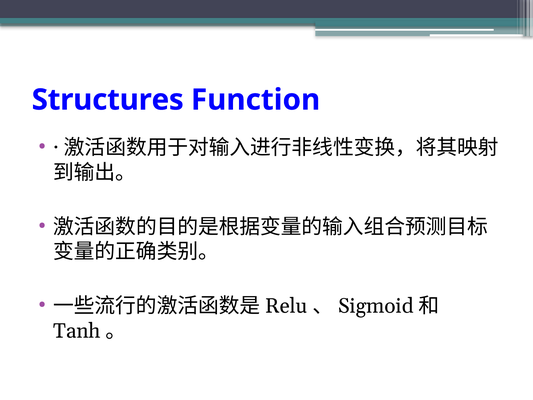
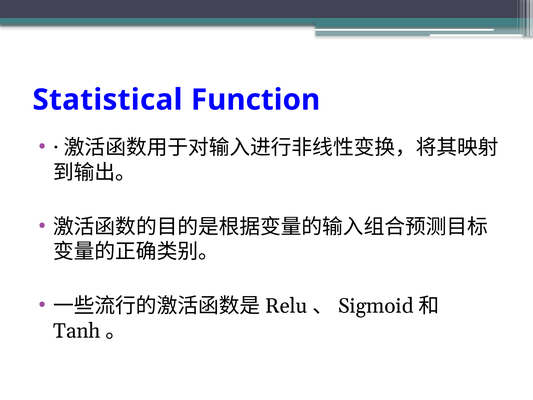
Structures: Structures -> Statistical (107, 100)
